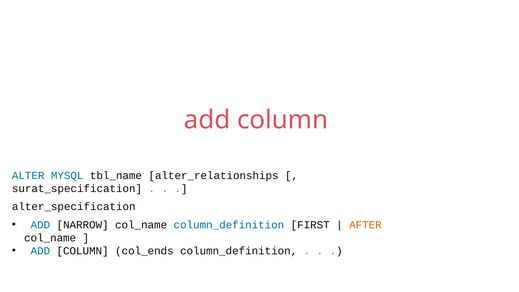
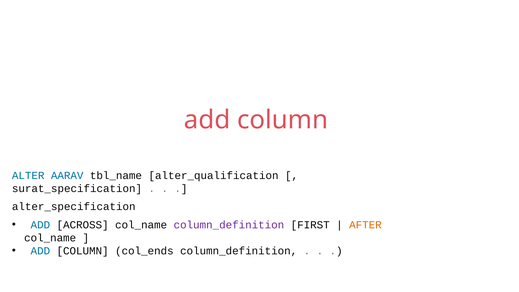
MYSQL: MYSQL -> AARAV (67, 175)
alter_relationships: alter_relationships -> alter_qualification (214, 175)
NARROW: NARROW -> ACROSS (83, 225)
column_definition colour: blue -> purple (229, 225)
